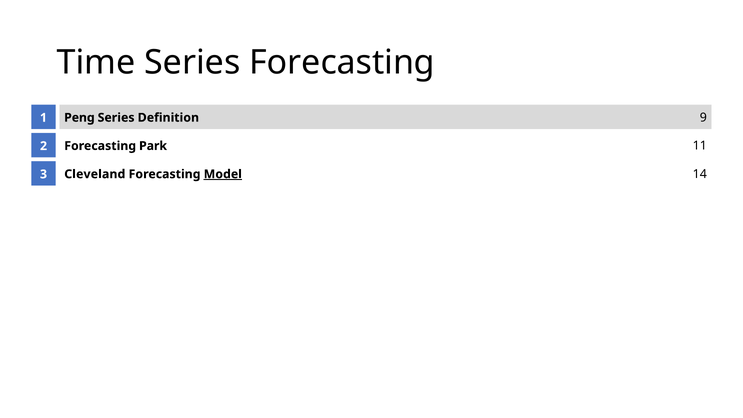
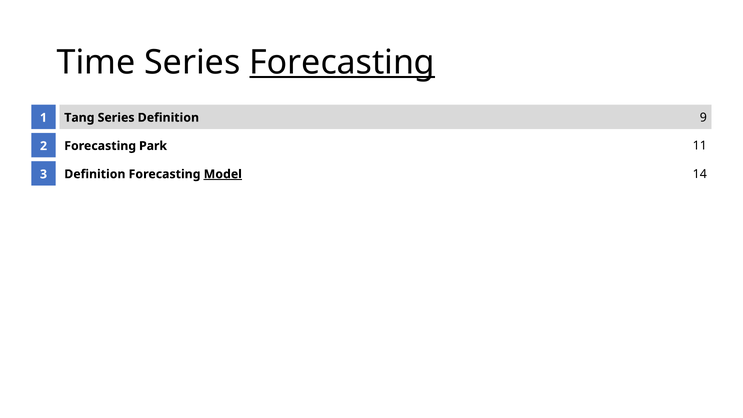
Forecasting underline: none -> present (342, 62)
Peng: Peng -> Tang (79, 118)
Cleveland: Cleveland -> Definition (95, 174)
